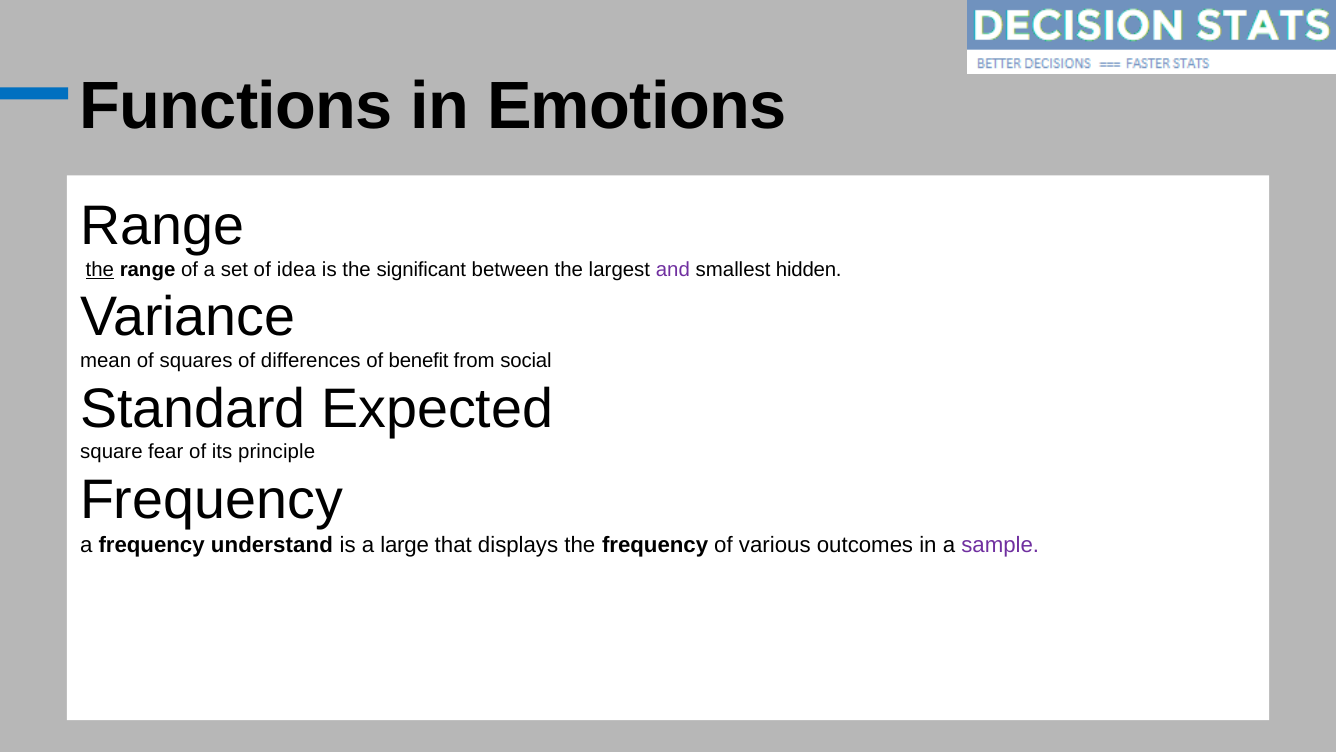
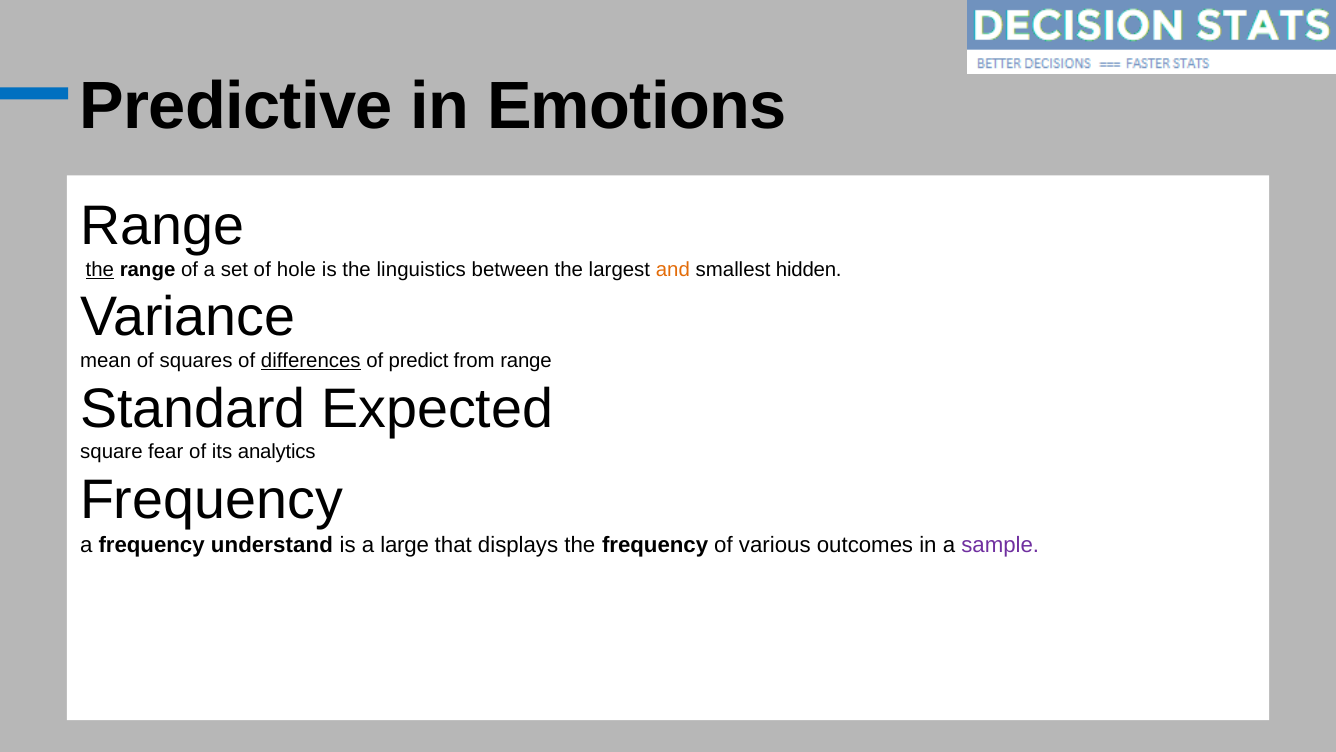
Functions: Functions -> Predictive (236, 107)
idea: idea -> hole (296, 269)
significant: significant -> linguistics (421, 269)
and colour: purple -> orange (673, 269)
differences underline: none -> present (311, 361)
benefit: benefit -> predict (419, 361)
from social: social -> range (526, 361)
principle: principle -> analytics (277, 452)
